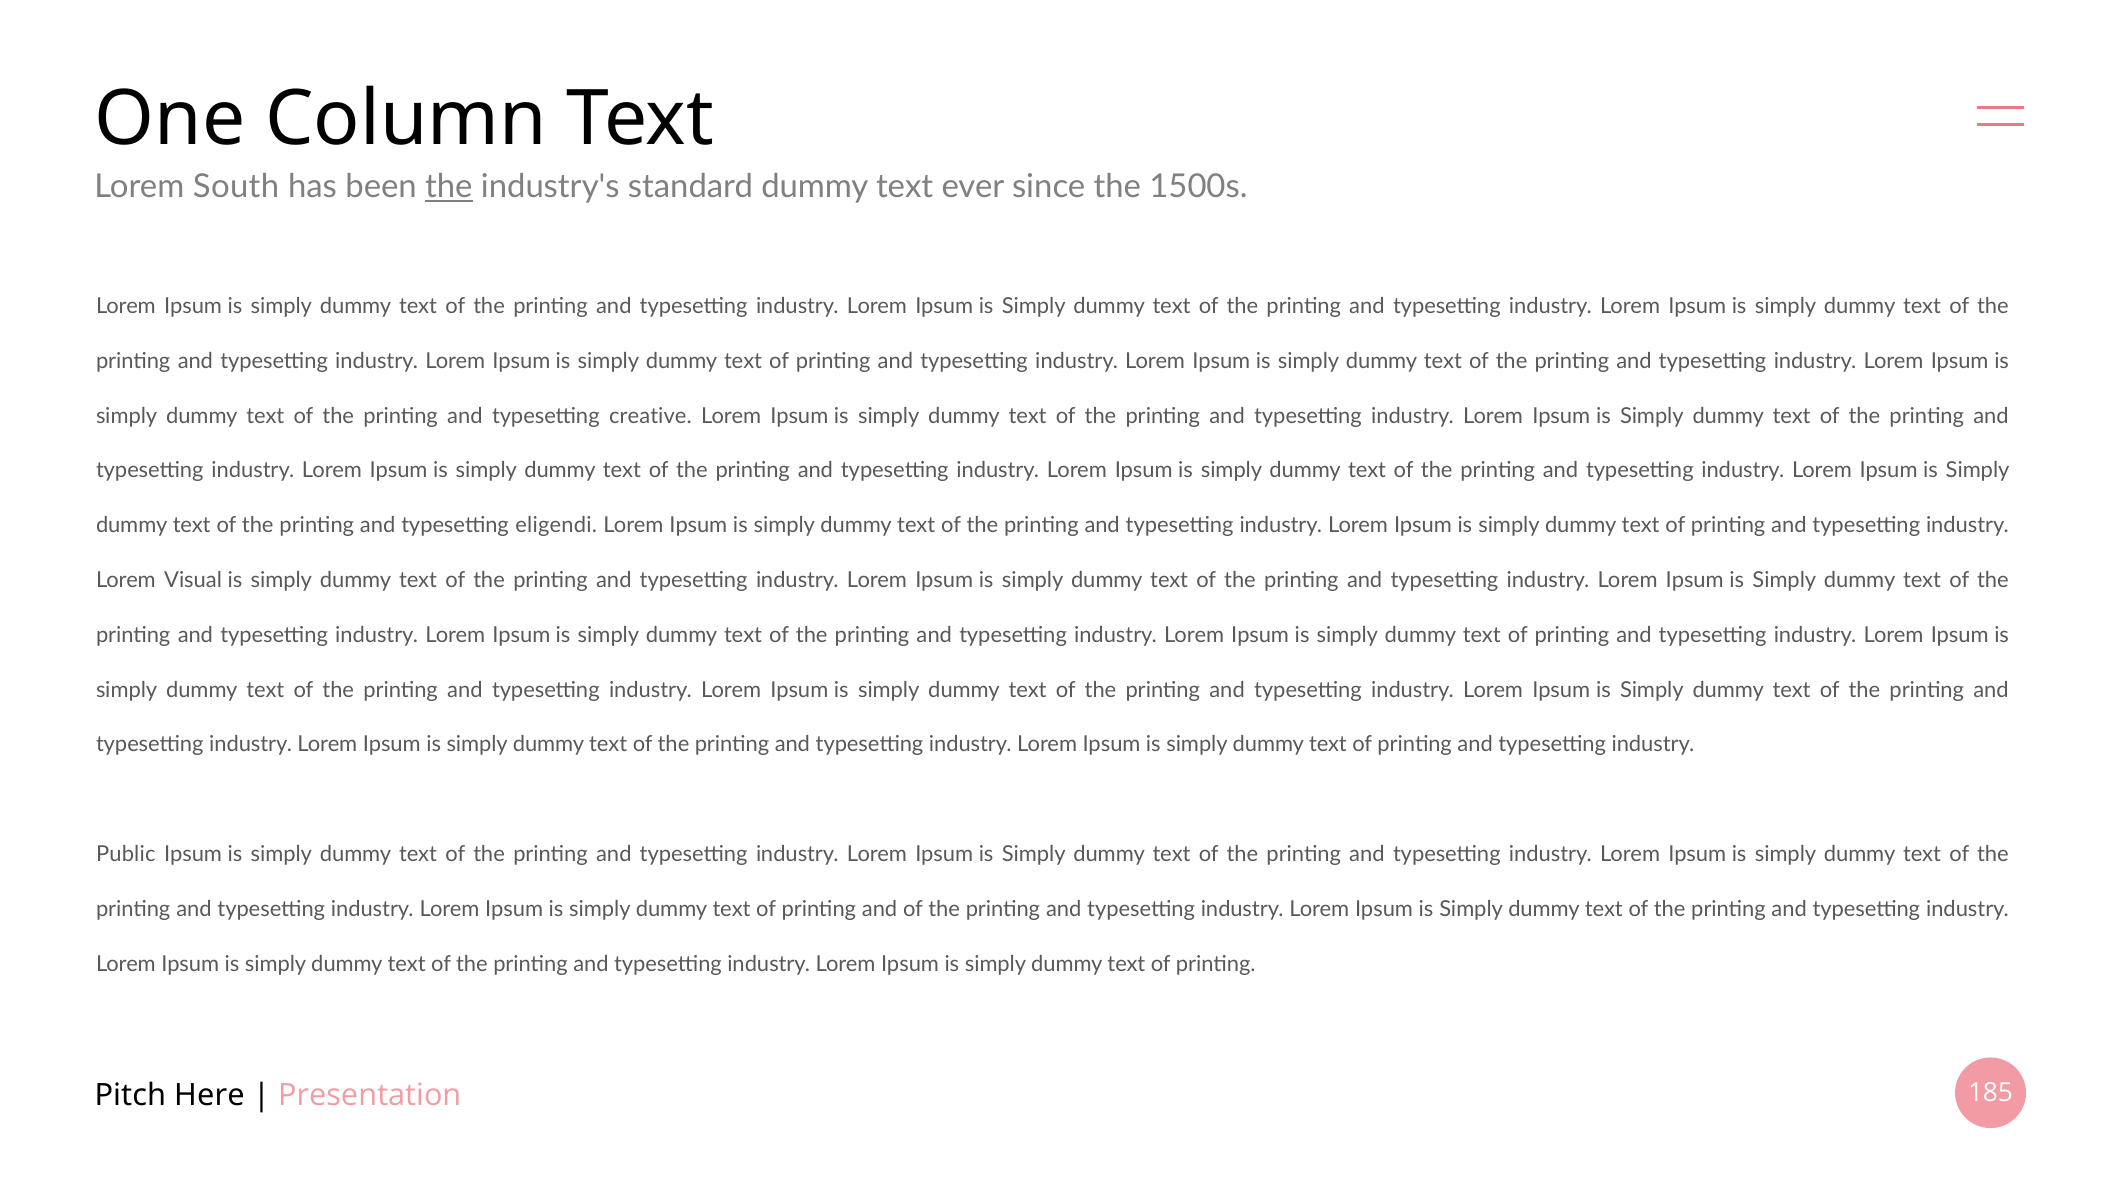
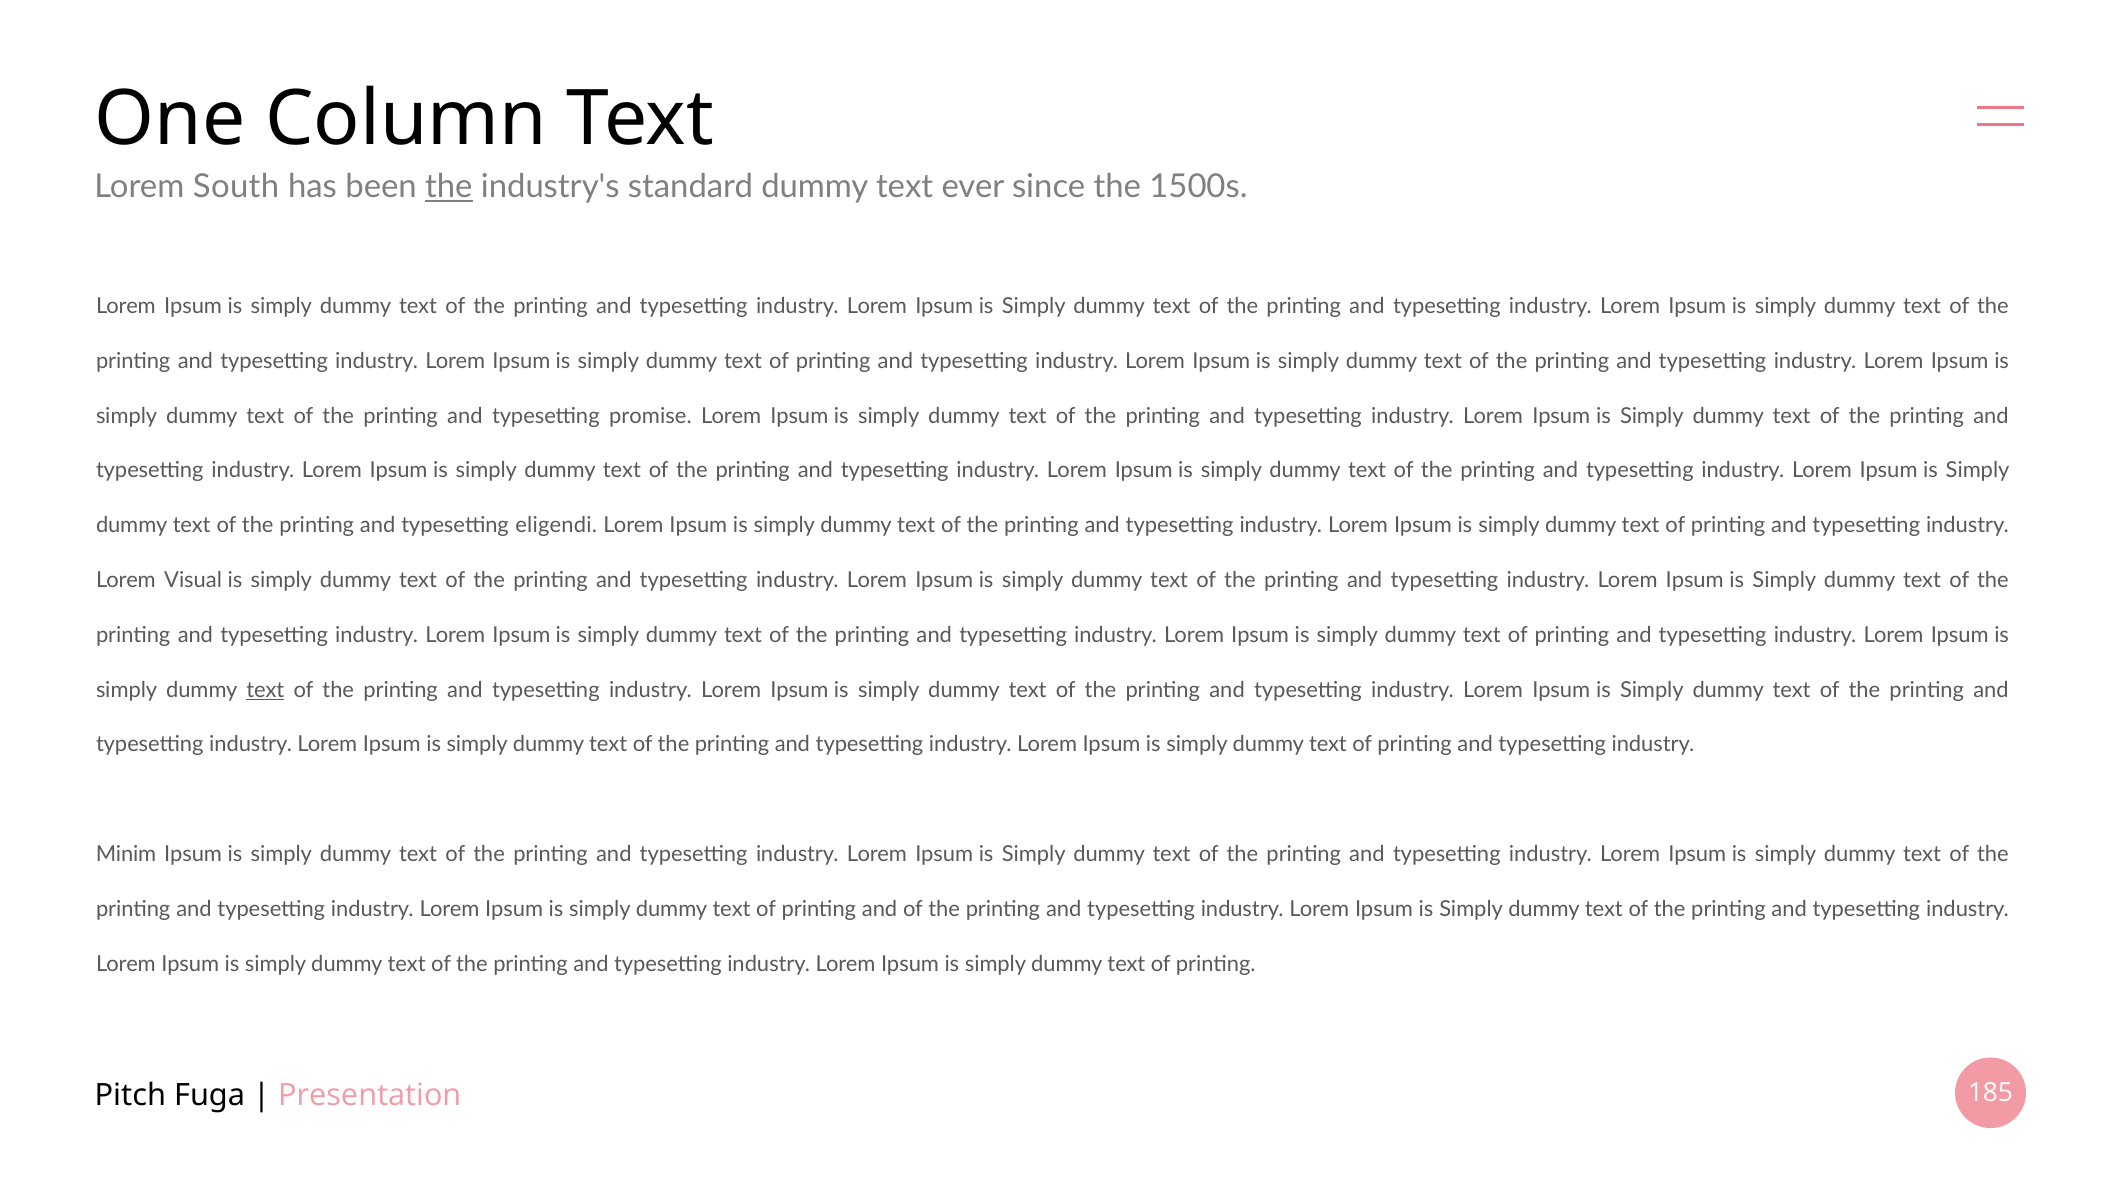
creative: creative -> promise (650, 416)
text underline: none -> present (265, 690)
Public: Public -> Minim (126, 854)
Here: Here -> Fuga (210, 1095)
